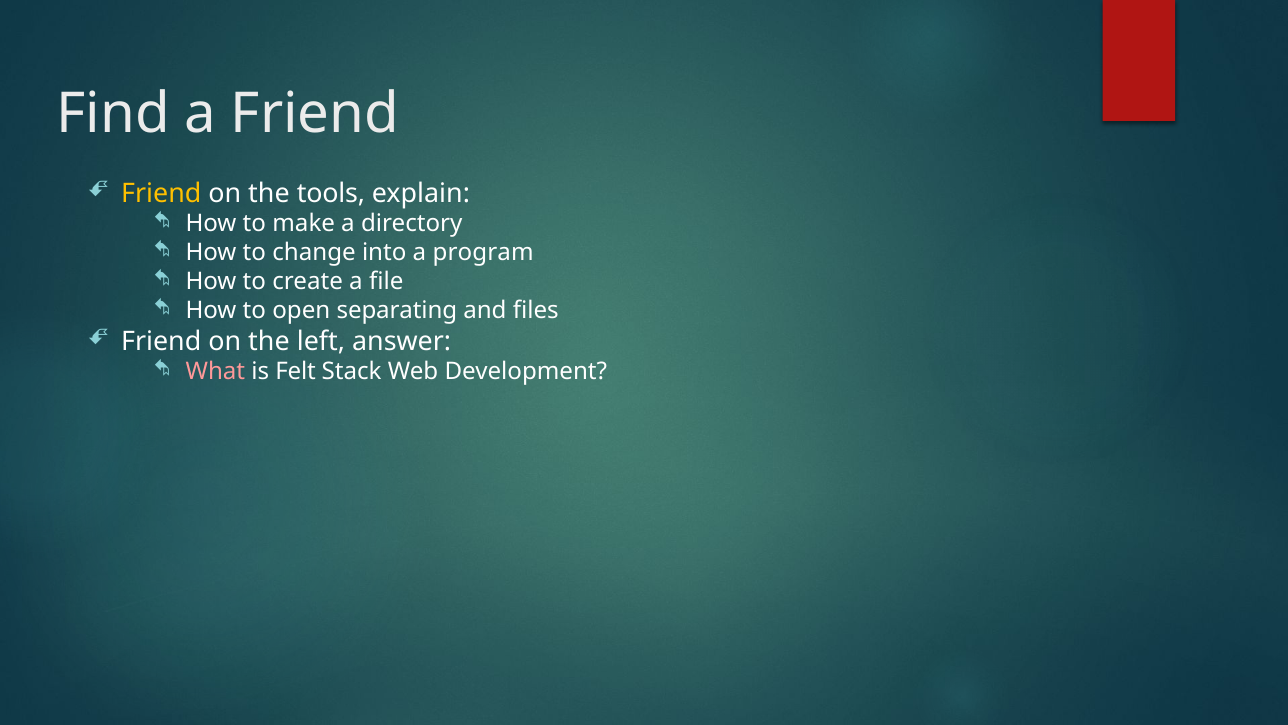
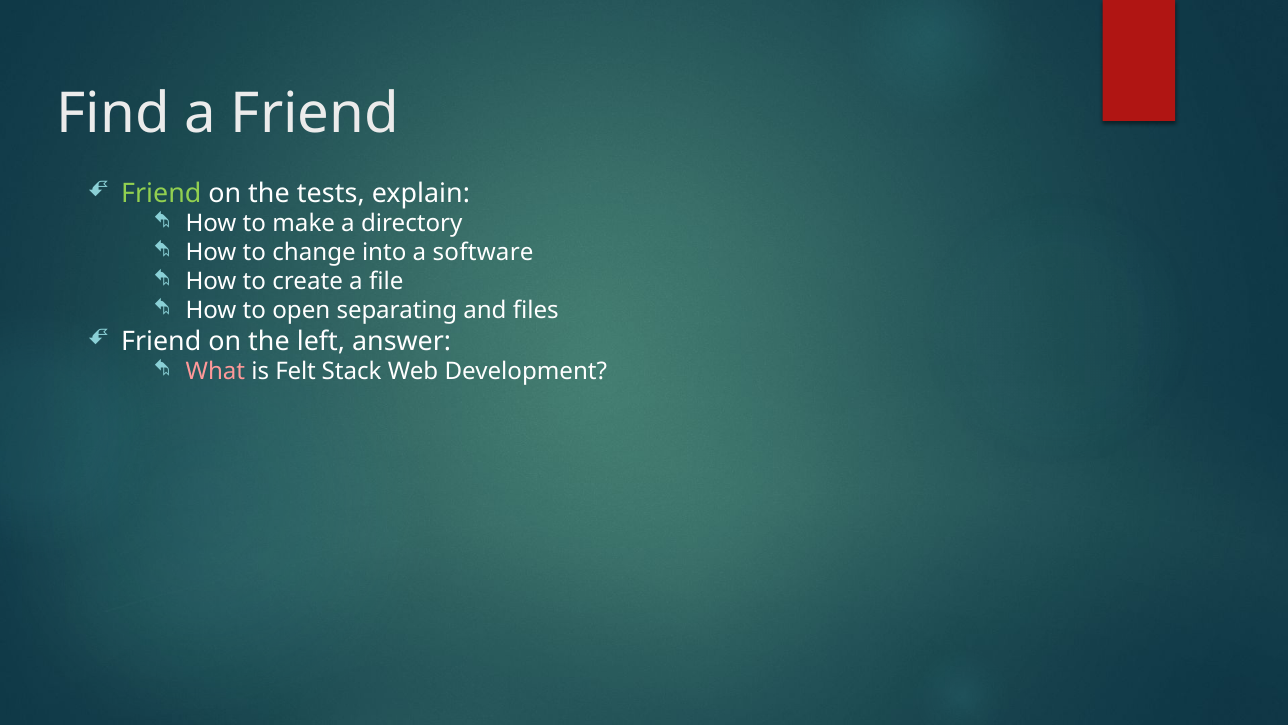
Friend colour: yellow -> light green (161, 193)
tools: tools -> tests (331, 193)
program: program -> software (483, 253)
